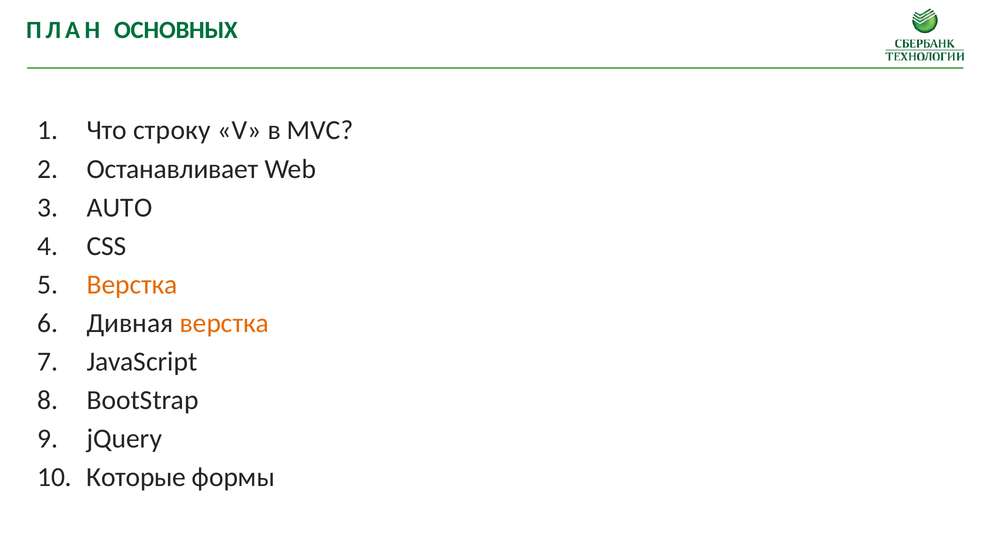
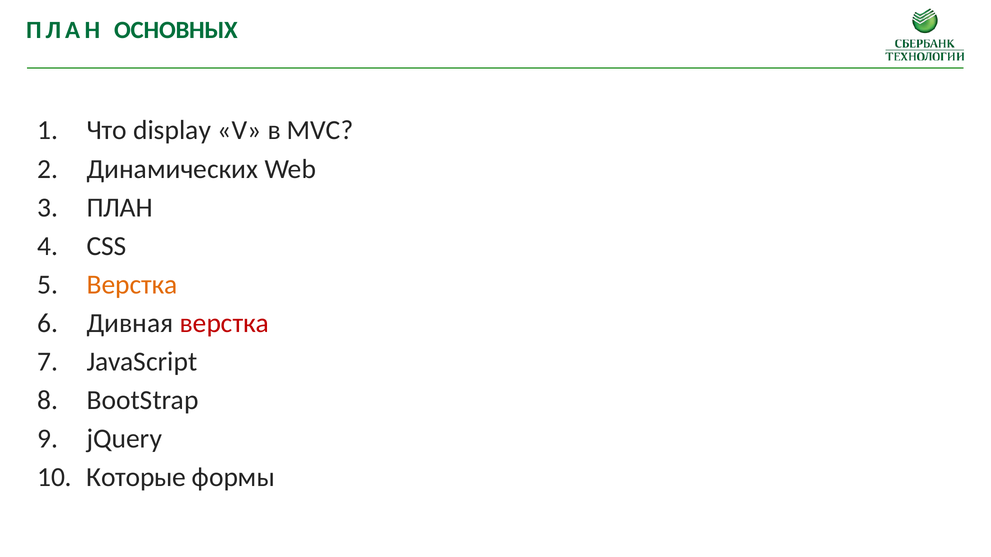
строку: строку -> display (172, 130)
Останавливает: Останавливает -> Динамических (172, 169)
AUTO: AUTO -> ПЛАН (120, 208)
верстка colour: orange -> red (224, 323)
